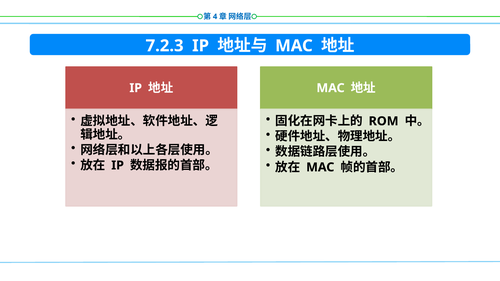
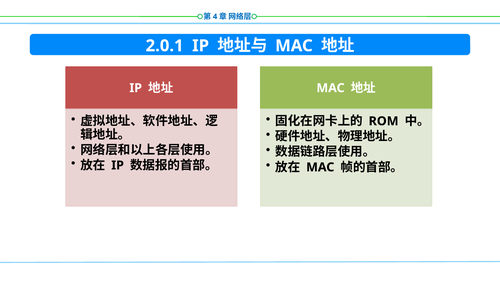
7.2.3: 7.2.3 -> 2.0.1 (165, 46)
